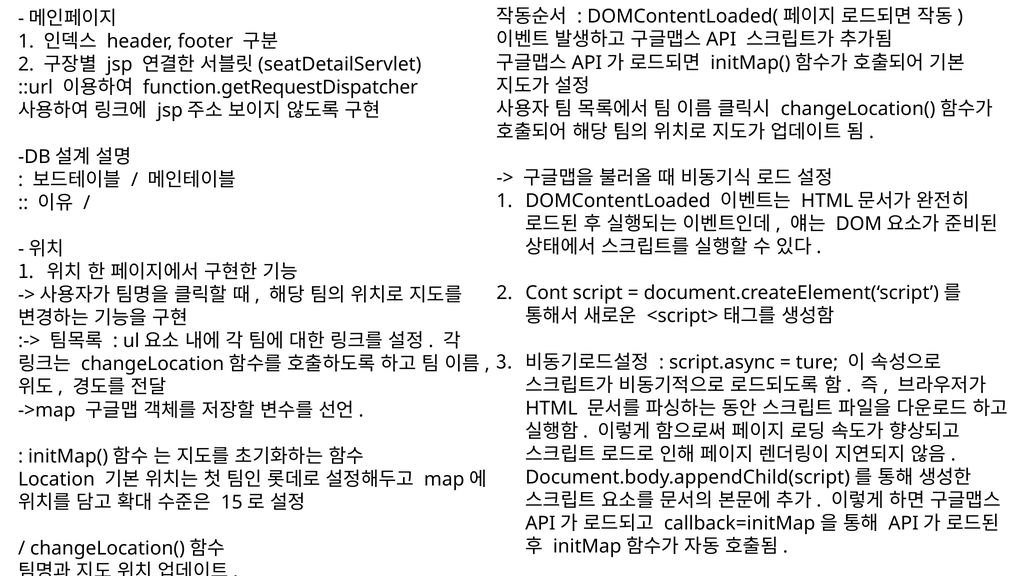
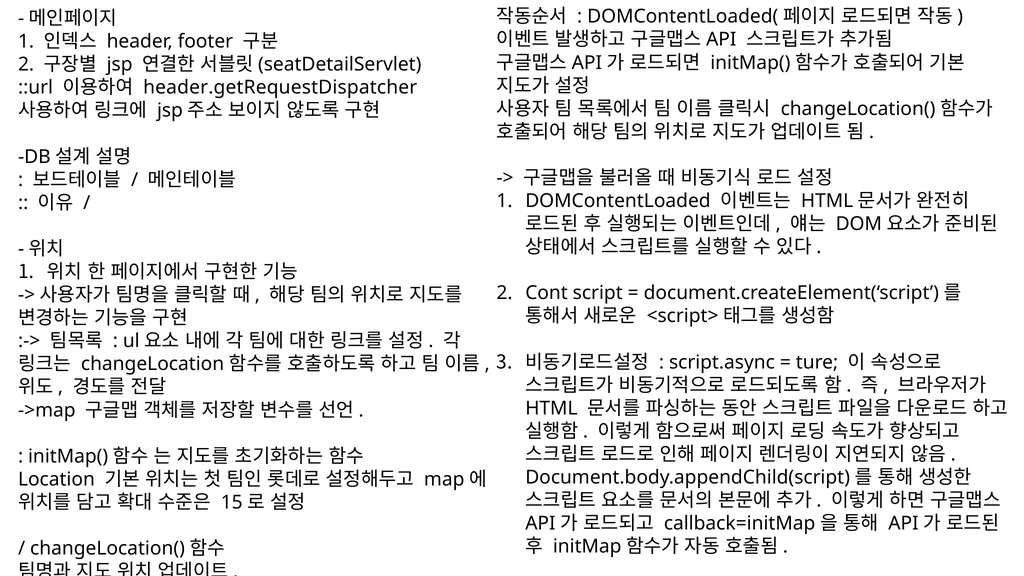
function.getRequestDispatcher: function.getRequestDispatcher -> header.getRequestDispatcher (280, 88)
